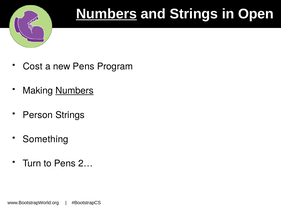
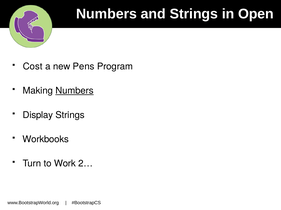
Numbers underline: present -> none (106, 14)
Person: Person -> Display (38, 115)
Something: Something -> Workbooks (46, 140)
to Pens: Pens -> Work (65, 164)
